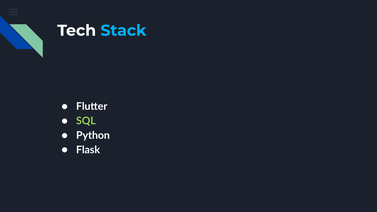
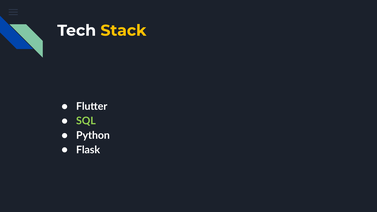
Stack colour: light blue -> yellow (123, 31)
